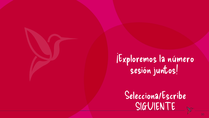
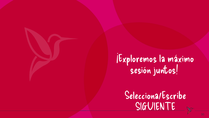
número: número -> máximo (181, 58)
